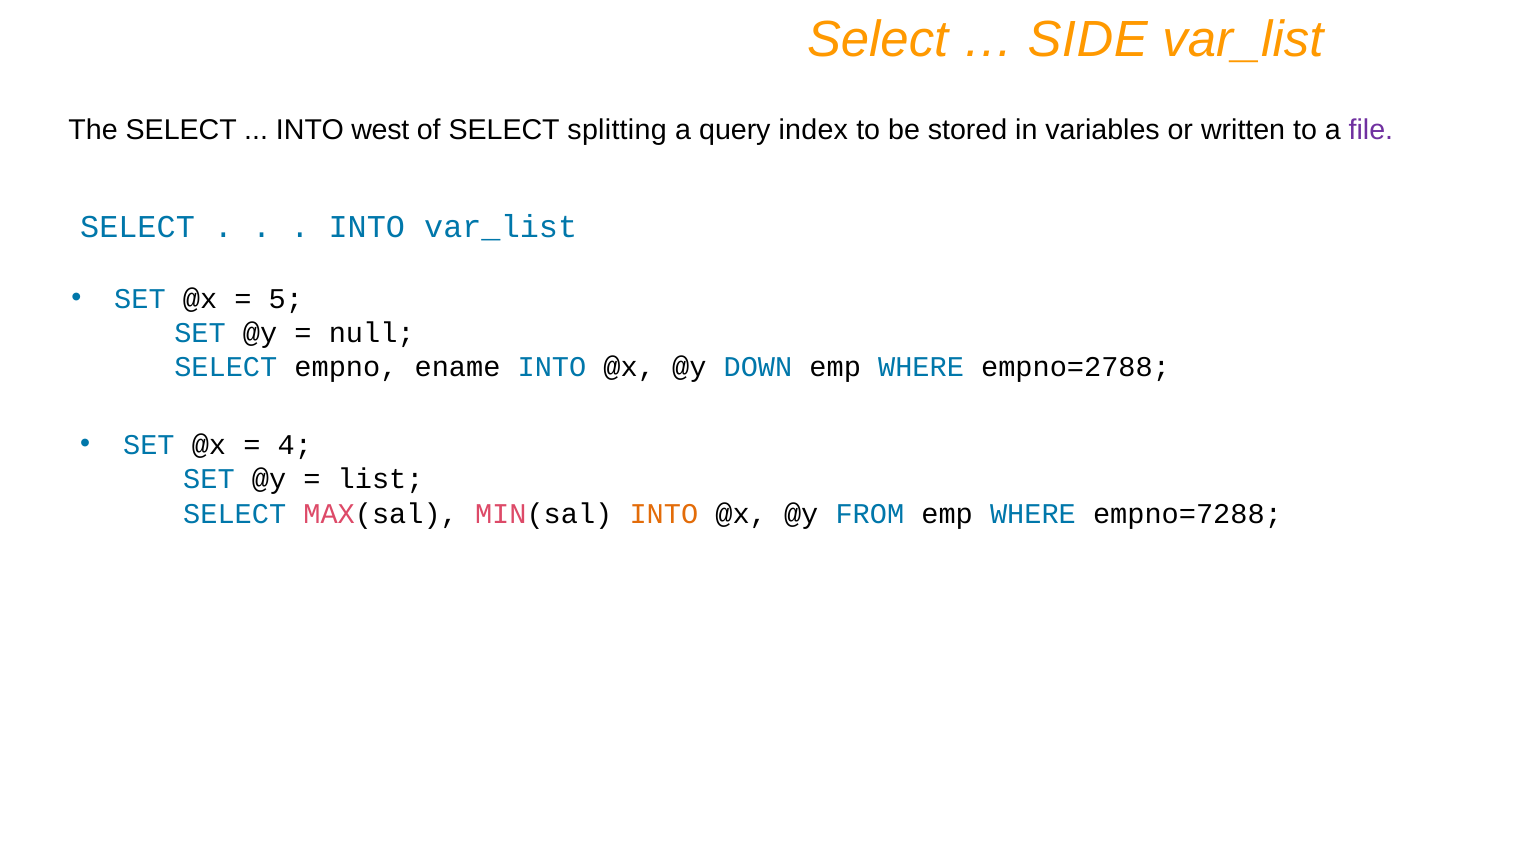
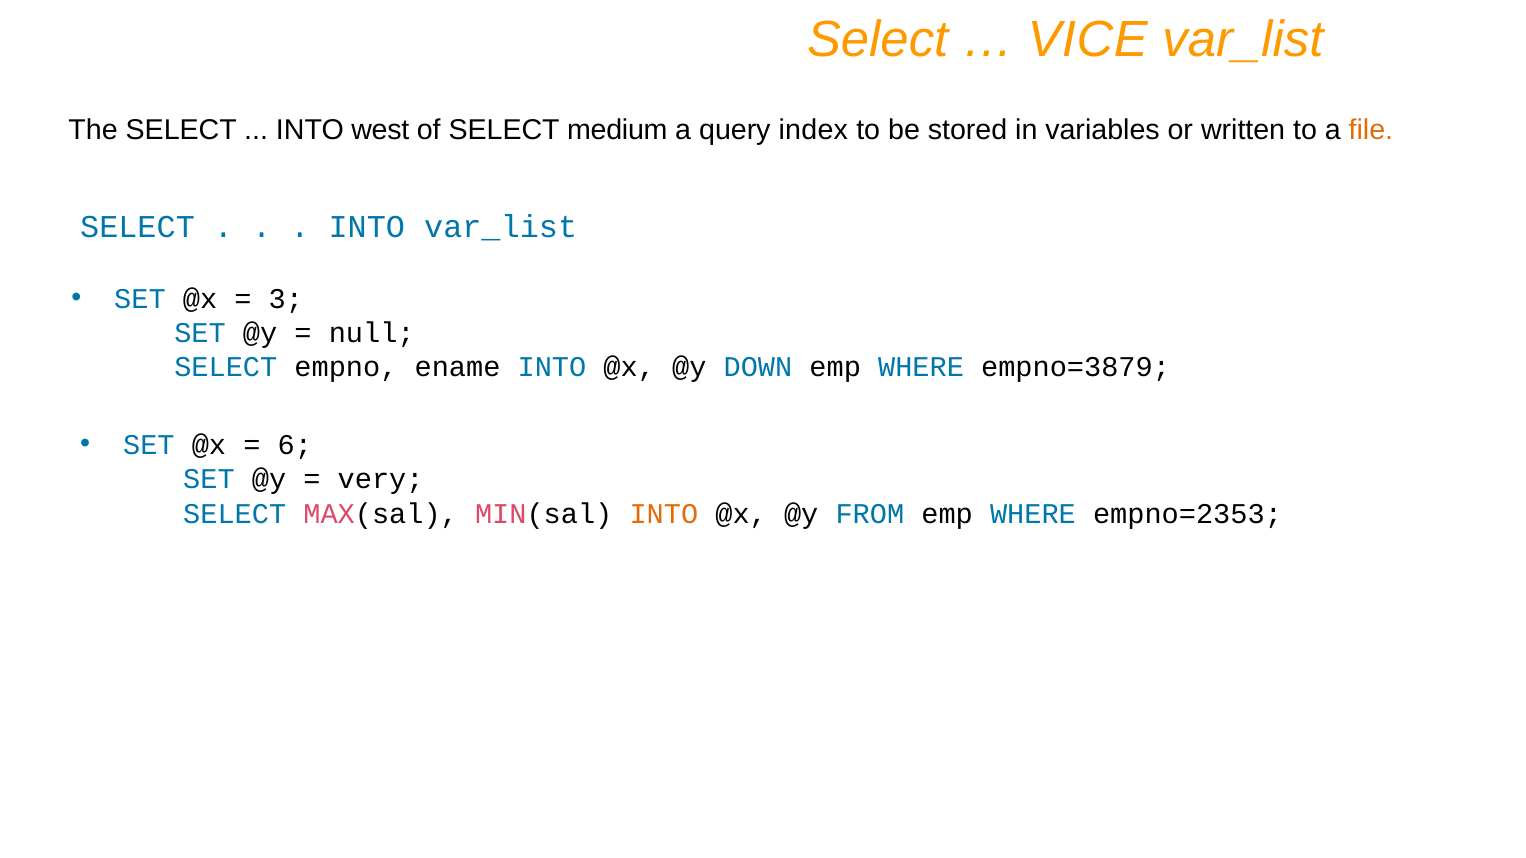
SIDE: SIDE -> VICE (1088, 40)
splitting: splitting -> medium (617, 130)
file colour: purple -> orange (1371, 130)
5: 5 -> 3 (286, 299)
empno=2788: empno=2788 -> empno=3879 (1076, 367)
4: 4 -> 6 (295, 445)
list: list -> very (381, 480)
empno=7288: empno=7288 -> empno=2353 (1187, 514)
